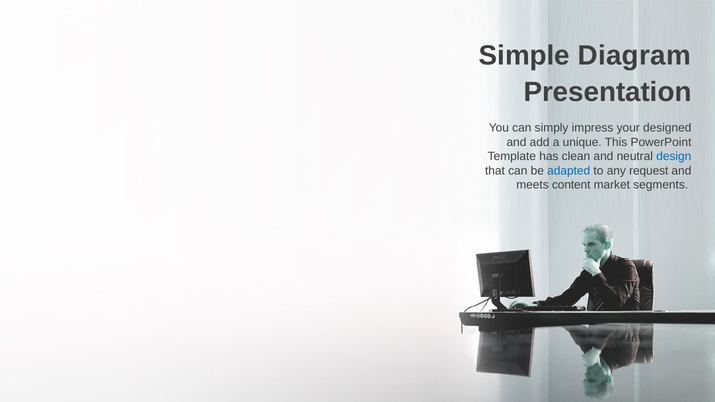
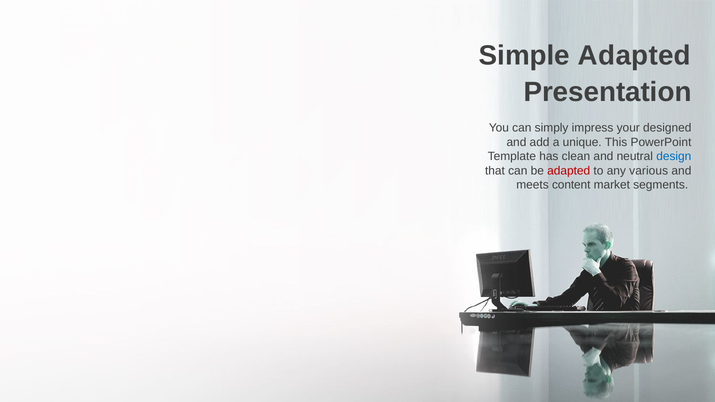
Simple Diagram: Diagram -> Adapted (634, 55)
adapted colour: blue -> red (569, 171)
request: request -> various (649, 171)
